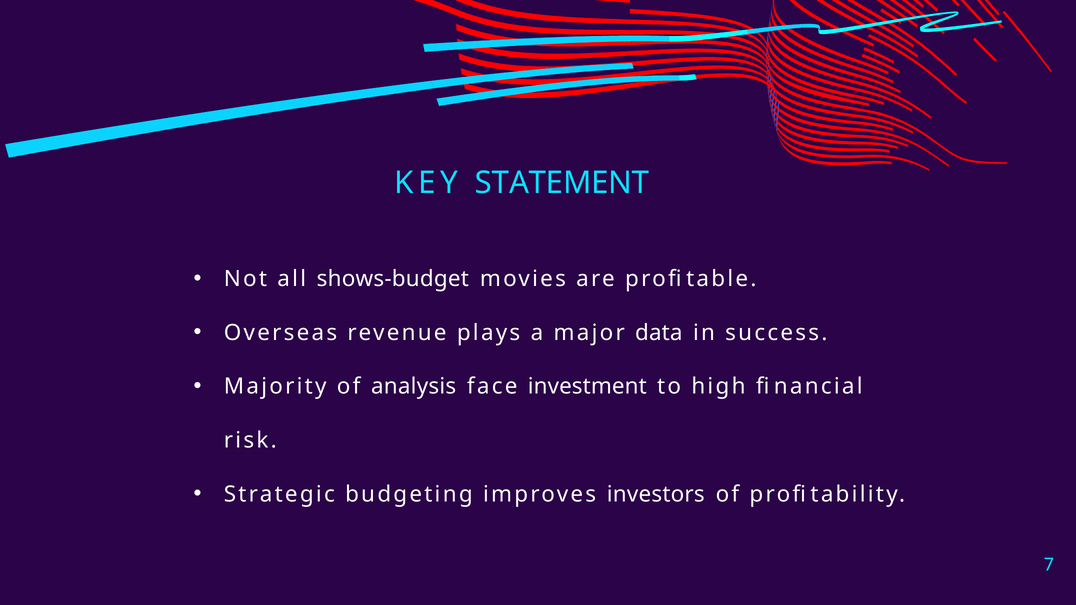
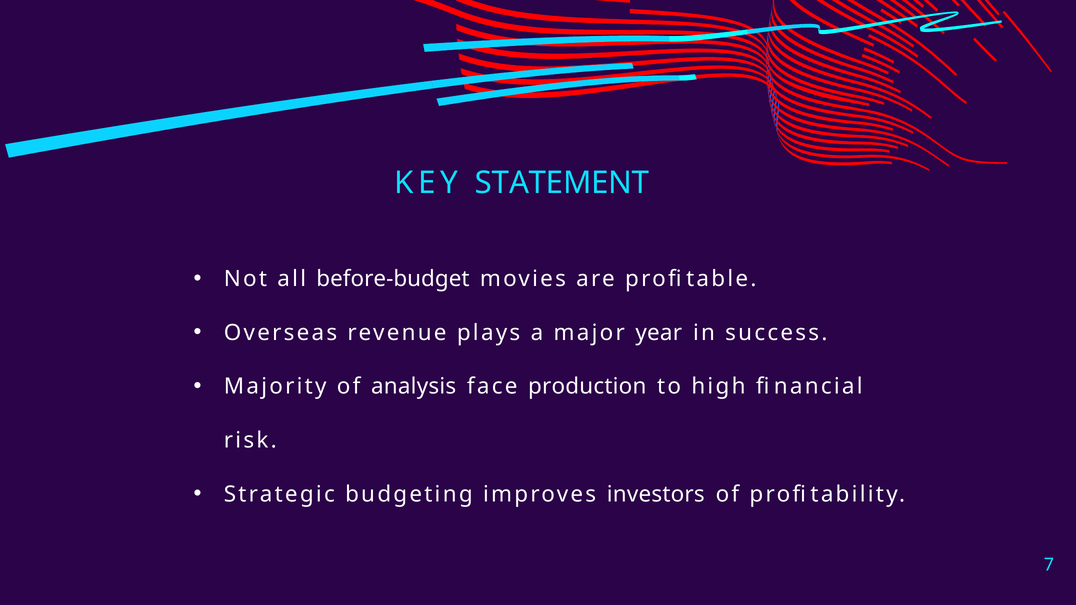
shows-budget: shows-budget -> before-budget (393, 279)
data: data -> year (659, 333)
investment: investment -> production (587, 387)
